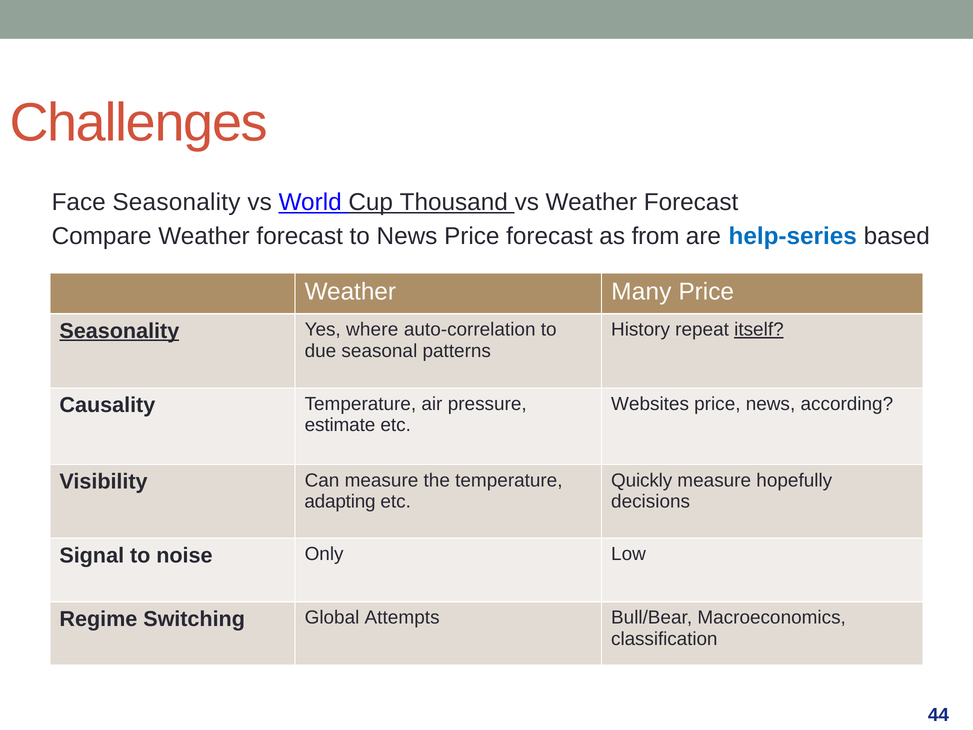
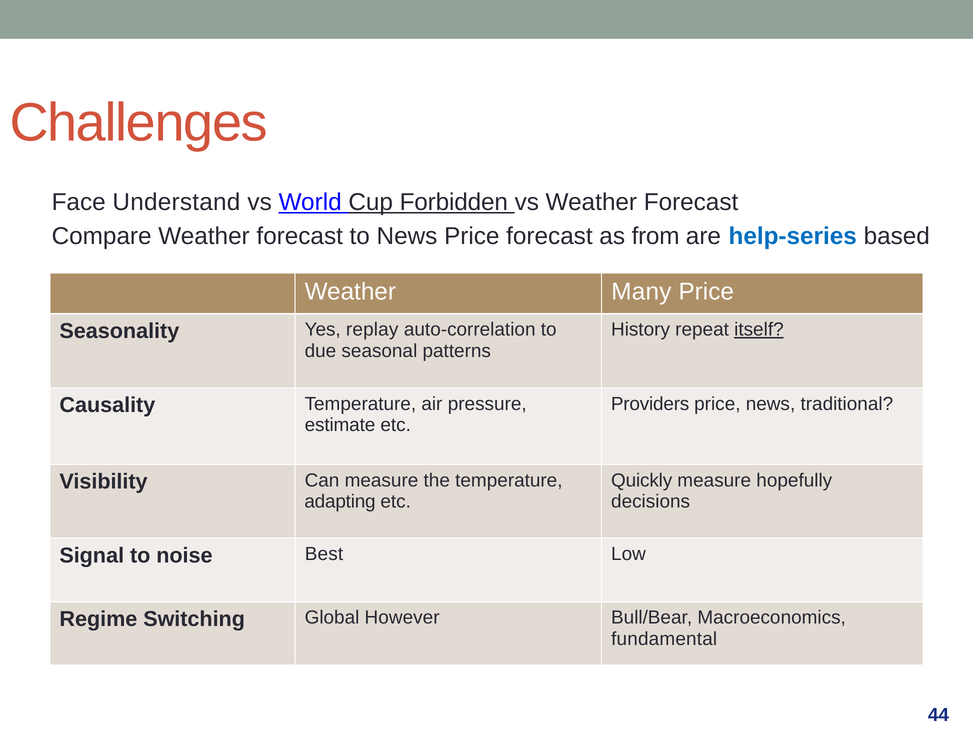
Face Seasonality: Seasonality -> Understand (176, 202)
Thousand: Thousand -> Forbidden (454, 202)
Seasonality underline: present -> none (119, 331)
where: where -> replay (372, 329)
Websites: Websites -> Providers (650, 404)
according: according -> traditional (847, 404)
Only: Only -> Best (324, 554)
Attempts: Attempts -> However (402, 617)
classification: classification -> fundamental (664, 639)
